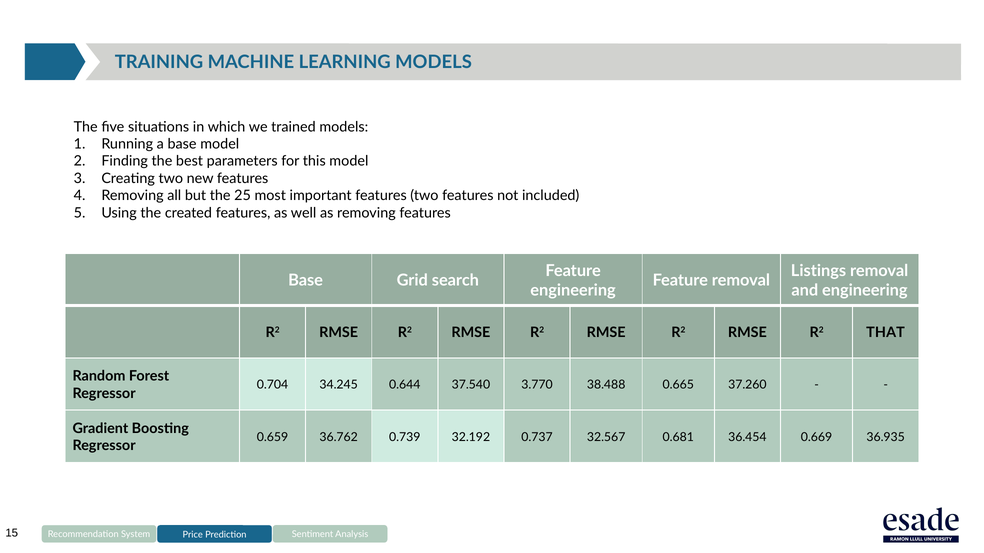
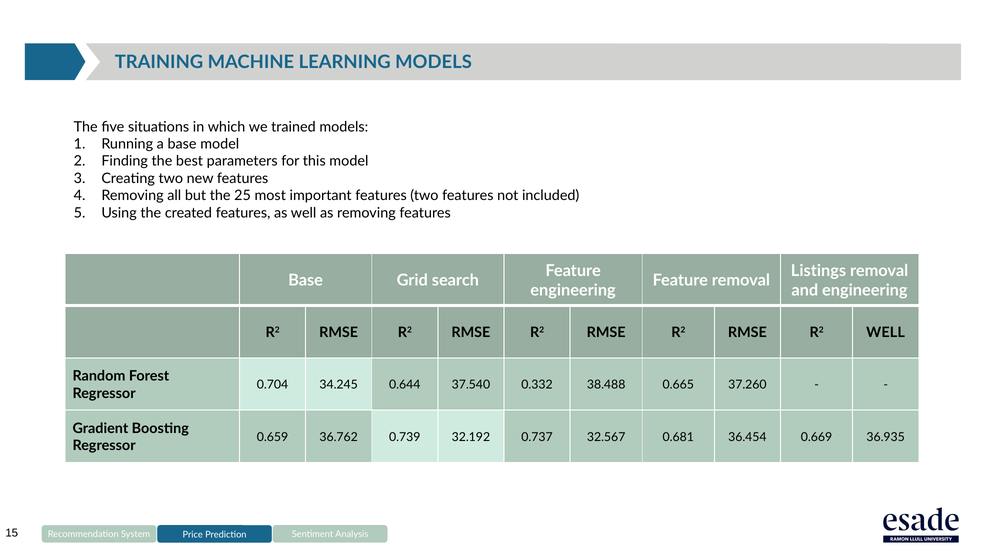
R2 THAT: THAT -> WELL (886, 333)
3.770: 3.770 -> 0.332 (537, 385)
